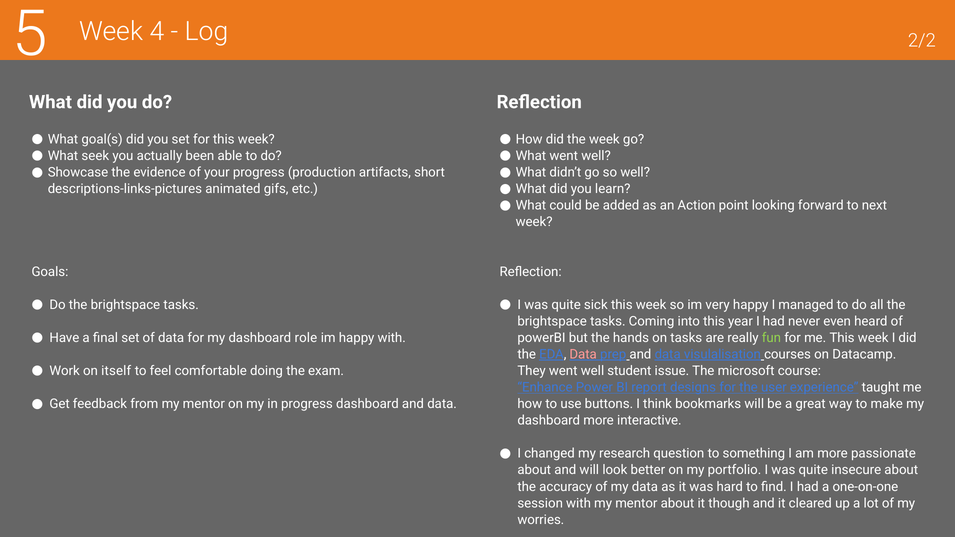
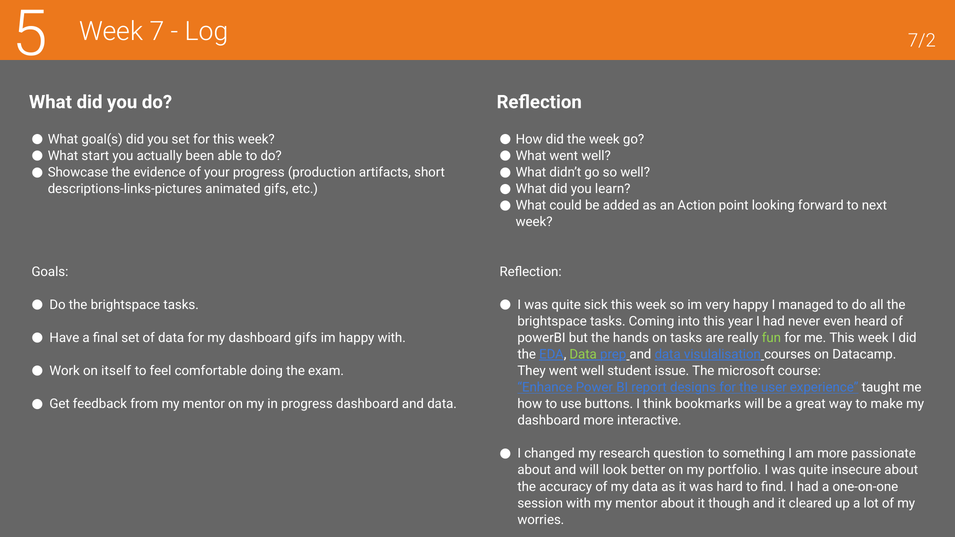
4: 4 -> 7 (157, 32)
2/2: 2/2 -> 7/2 (922, 41)
seek: seek -> start (95, 156)
dashboard role: role -> gifs (306, 338)
Data colour: pink -> light green (583, 354)
